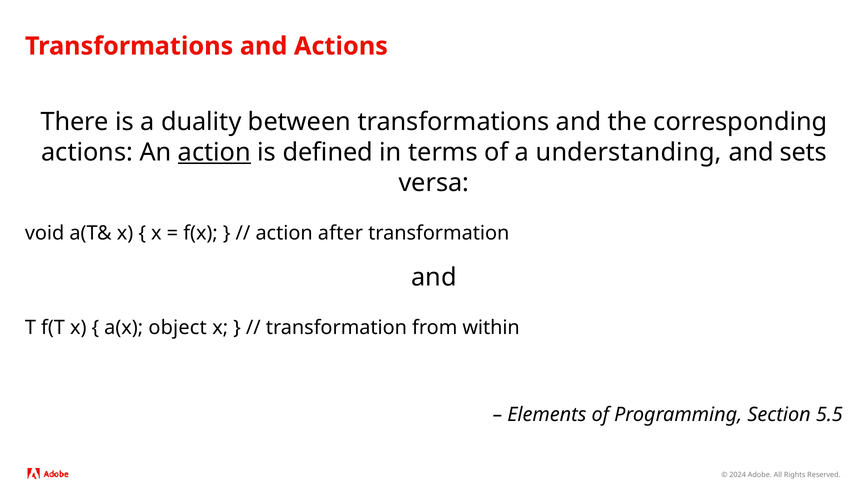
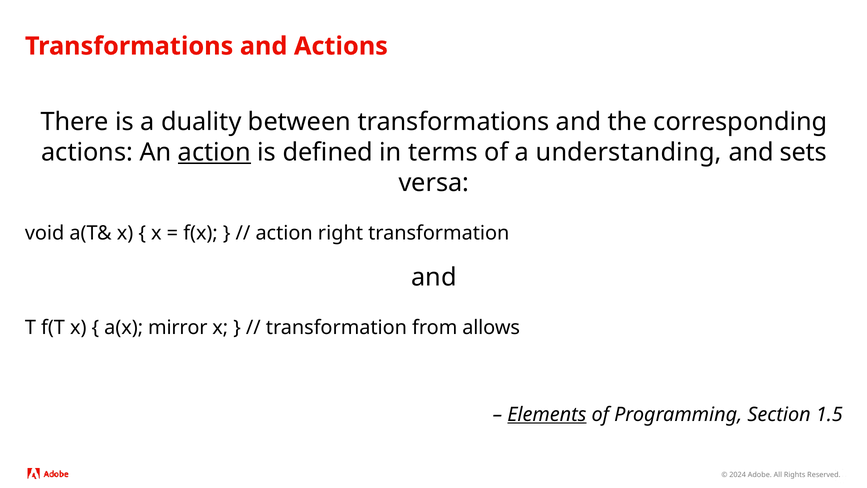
after: after -> right (340, 234)
object: object -> mirror (178, 328)
within: within -> allows (491, 328)
Elements underline: none -> present (547, 415)
5.5: 5.5 -> 1.5 (829, 415)
